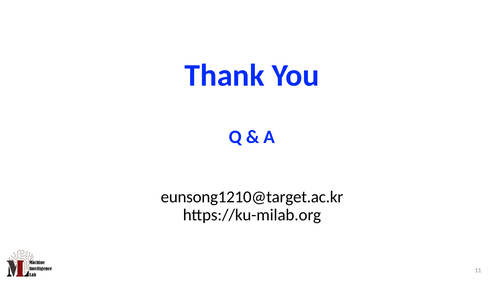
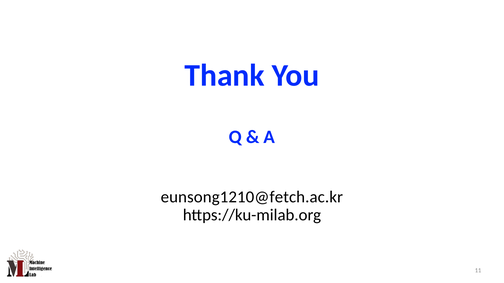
eunsong1210@target.ac.kr: eunsong1210@target.ac.kr -> eunsong1210@fetch.ac.kr (252, 197)
